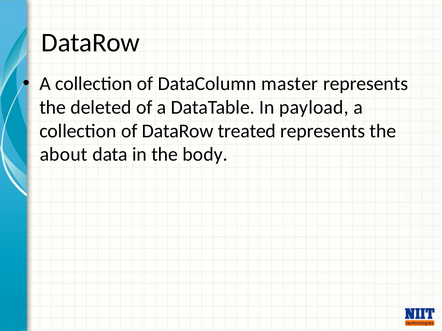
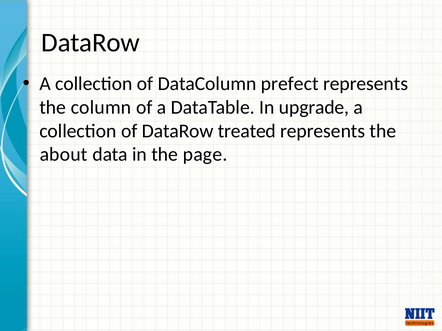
master: master -> prefect (290, 84)
deleted: deleted -> column (101, 107)
payload: payload -> upgrade (314, 107)
body: body -> page (205, 155)
